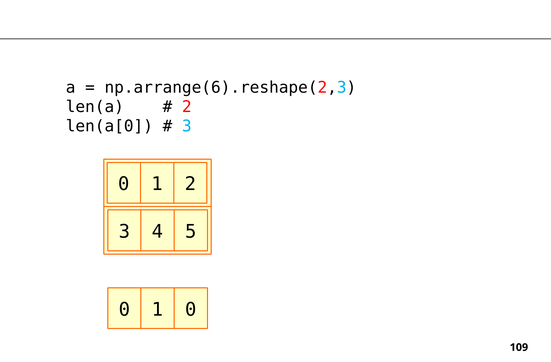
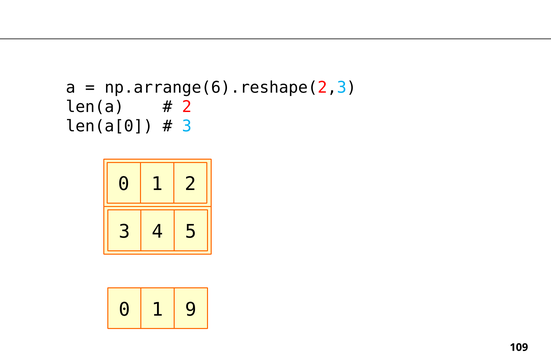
1 0: 0 -> 9 (191, 309)
